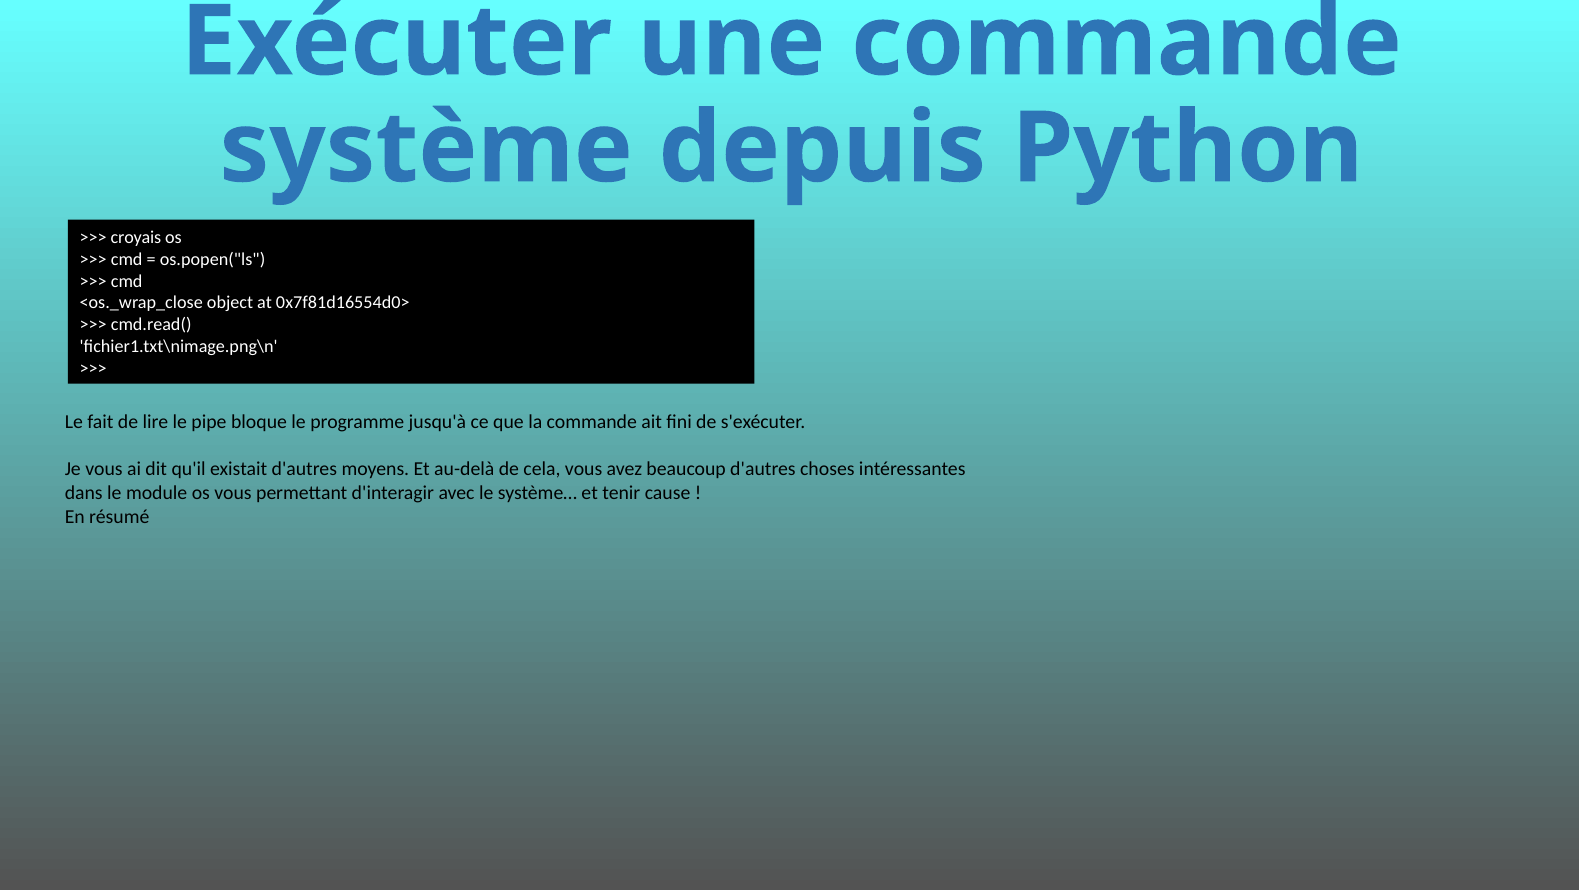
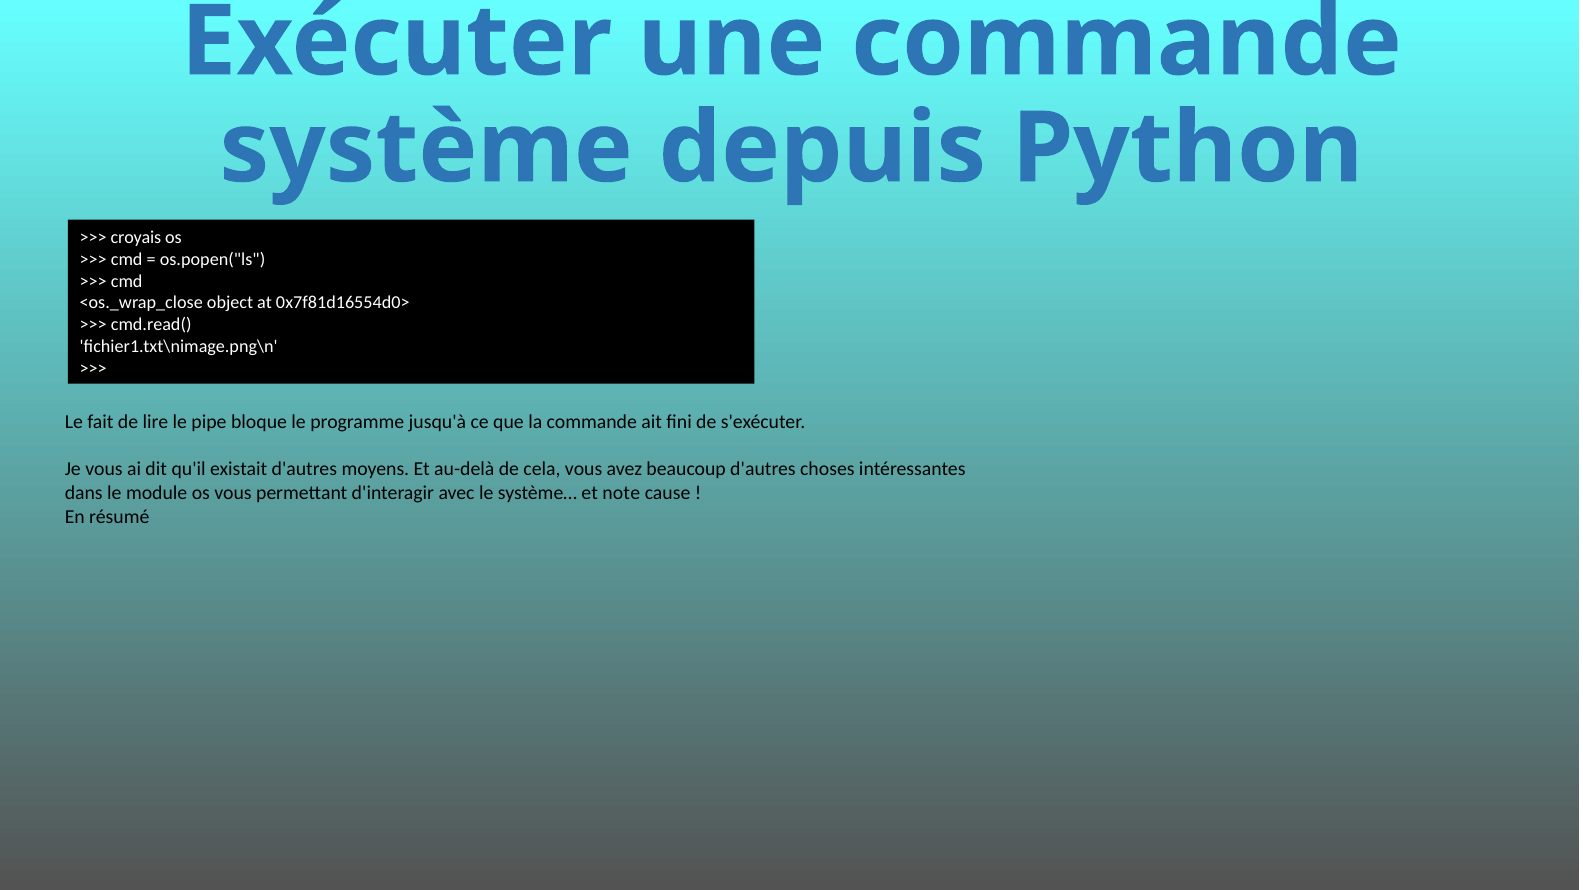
tenir: tenir -> note (621, 493)
